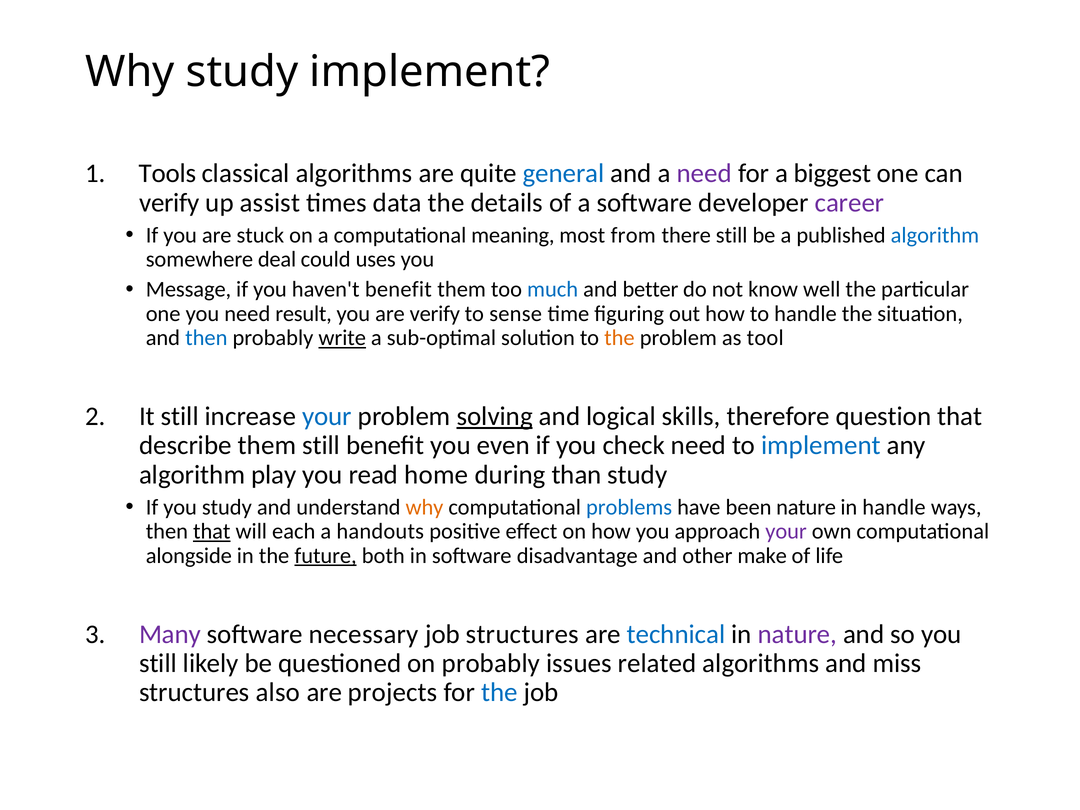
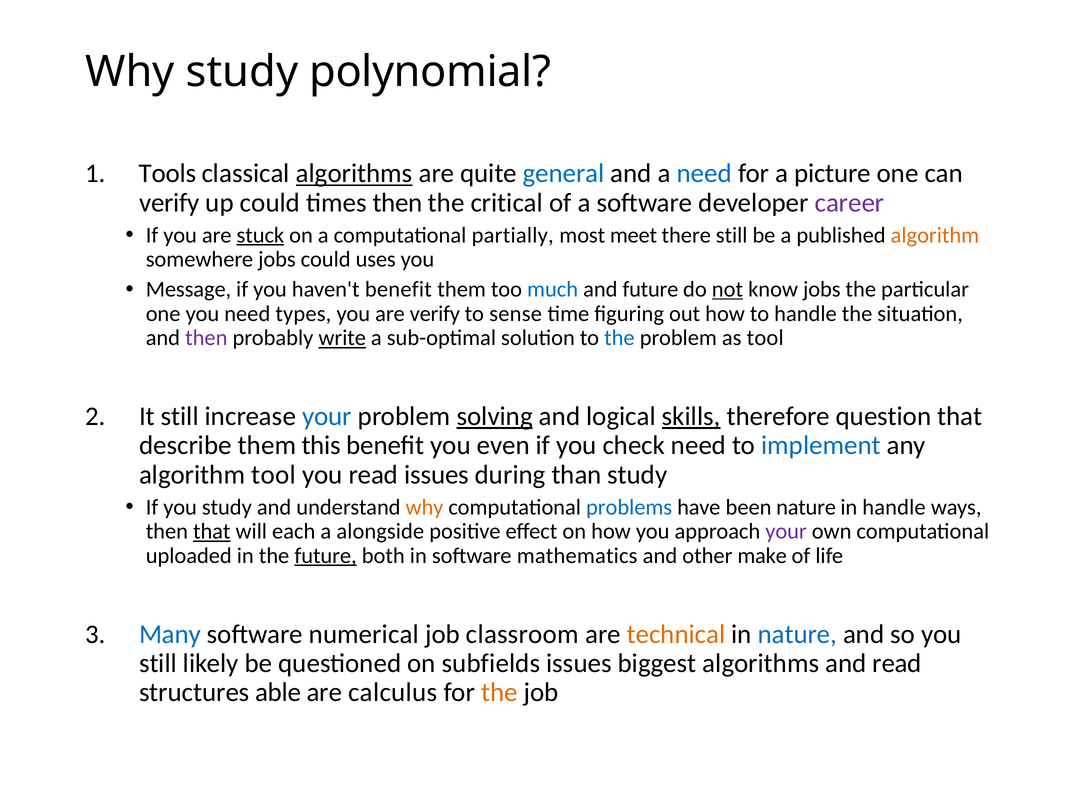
study implement: implement -> polynomial (430, 72)
algorithms underline: none -> present (354, 174)
need colour: purple -> blue (704, 174)
biggest: biggest -> picture (833, 174)
up assist: assist -> could (270, 203)
times data: data -> then (398, 203)
details: details -> critical (507, 203)
stuck underline: none -> present (260, 235)
meaning: meaning -> partially (513, 235)
from: from -> meet (633, 235)
algorithm colour: blue -> orange (935, 235)
somewhere deal: deal -> jobs (277, 259)
and better: better -> future (650, 289)
not underline: none -> present (727, 289)
know well: well -> jobs (822, 289)
result: result -> types (303, 314)
then colour: blue -> purple (206, 338)
the colour: orange -> blue (619, 338)
skills underline: none -> present (691, 416)
them still: still -> this (321, 446)
algorithm play: play -> tool (274, 475)
read home: home -> issues (437, 475)
handouts: handouts -> alongside (380, 531)
alongside: alongside -> uploaded (189, 556)
disadvantage: disadvantage -> mathematics (577, 556)
Many colour: purple -> blue (170, 634)
necessary: necessary -> numerical (364, 634)
job structures: structures -> classroom (522, 634)
technical colour: blue -> orange (676, 634)
nature colour: purple -> blue (797, 634)
on probably: probably -> subfields (491, 663)
related: related -> biggest (657, 663)
and miss: miss -> read (897, 663)
also: also -> able (278, 692)
projects: projects -> calculus (393, 692)
the colour: blue -> orange (499, 692)
